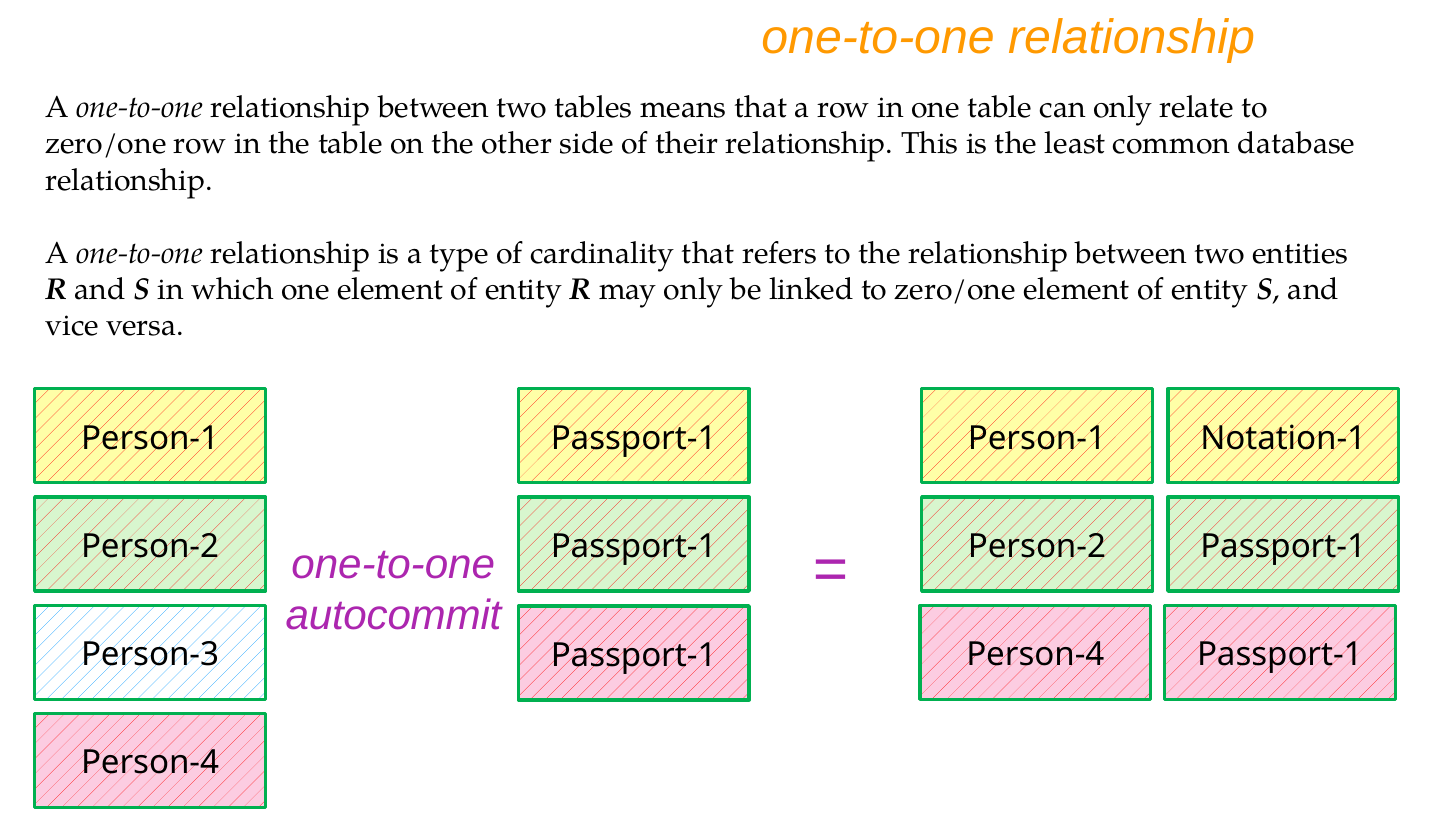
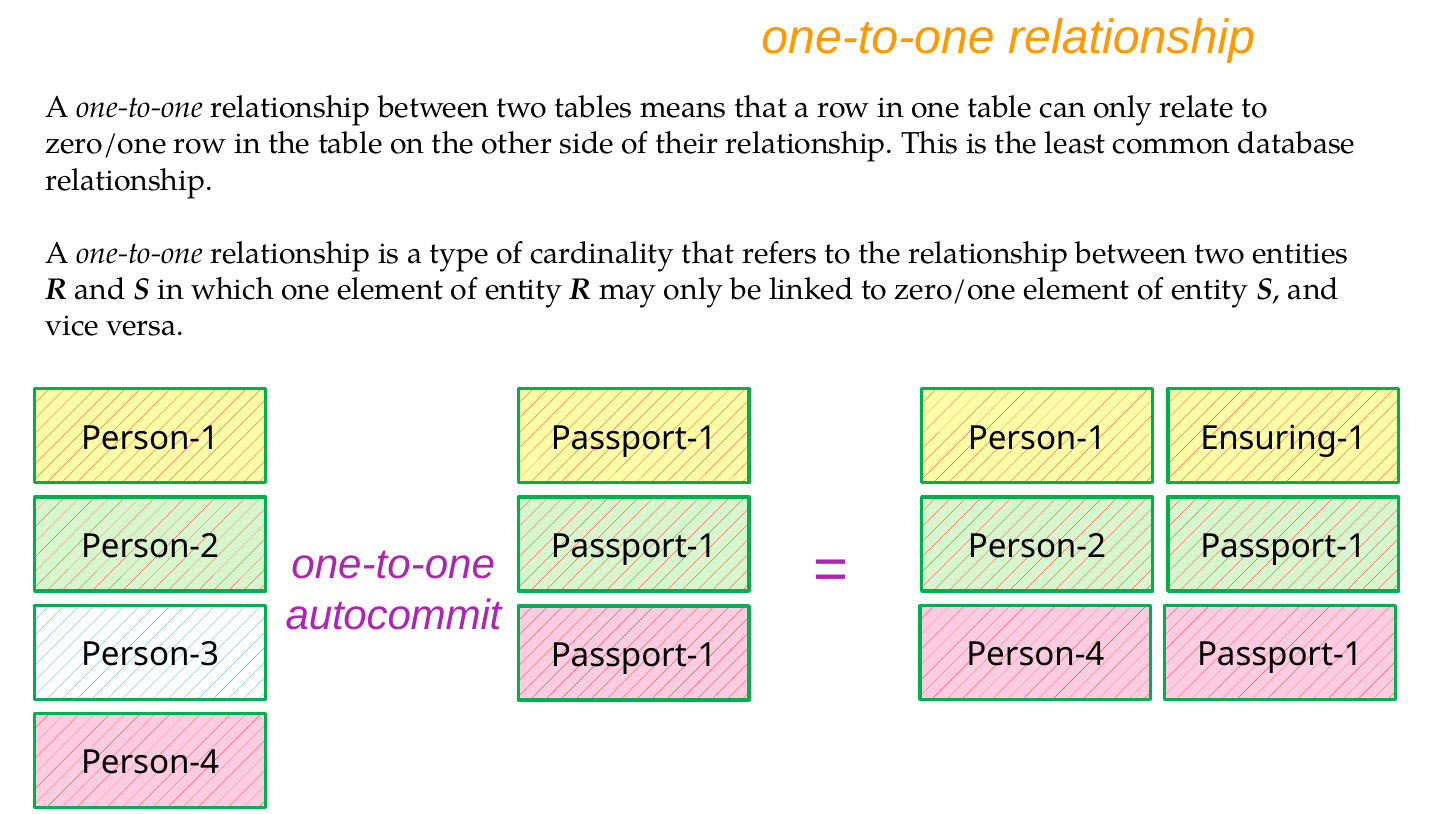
Notation-1: Notation-1 -> Ensuring-1 (1283, 438)
